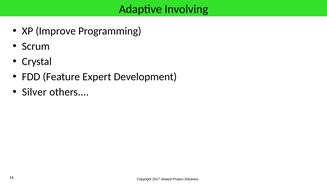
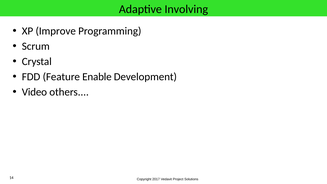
Expert: Expert -> Enable (97, 77)
Silver: Silver -> Video (34, 92)
